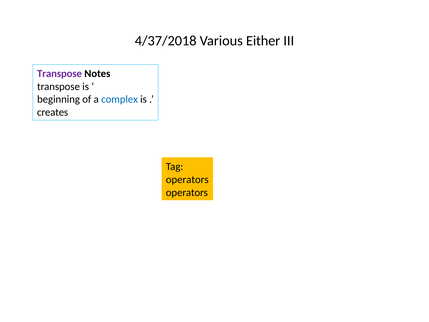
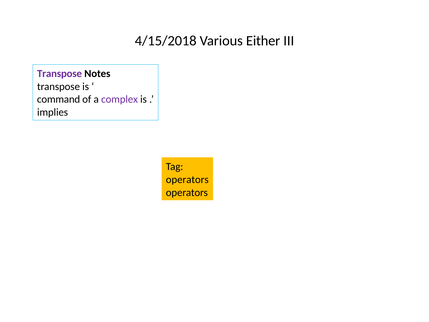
4/37/2018: 4/37/2018 -> 4/15/2018 (166, 41)
beginning: beginning -> command (59, 99)
complex colour: blue -> purple (120, 99)
creates: creates -> implies (53, 112)
